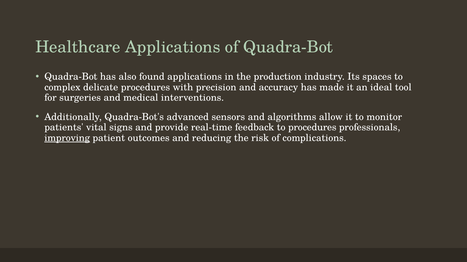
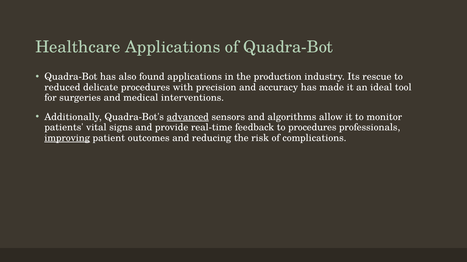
spaces: spaces -> rescue (377, 77)
complex: complex -> reduced (62, 87)
advanced underline: none -> present (188, 117)
